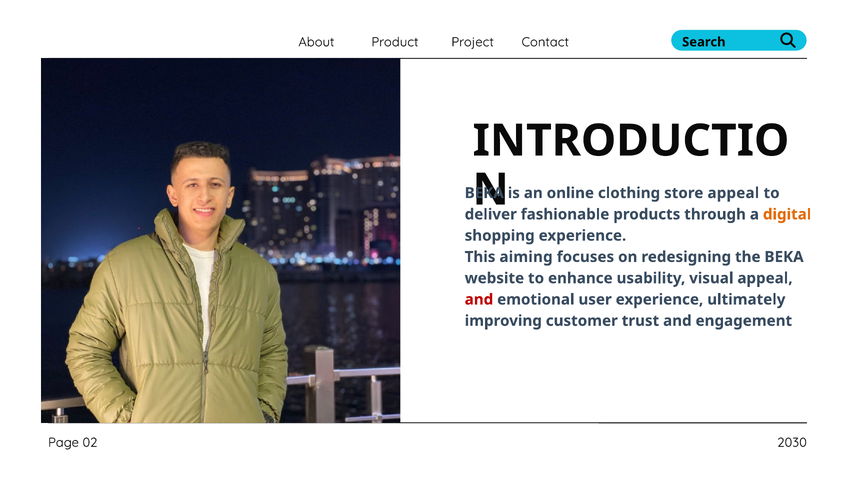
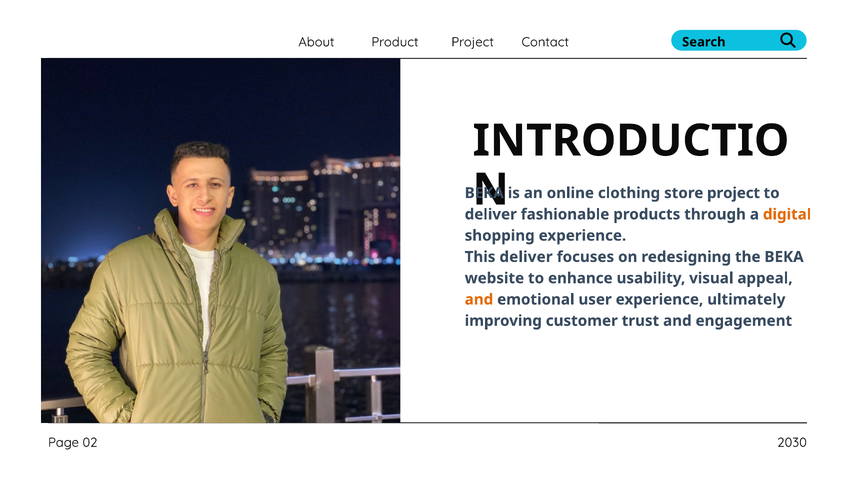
store appeal: appeal -> project (734, 193)
This aiming: aiming -> deliver (526, 257)
and colour: red -> orange (479, 300)
